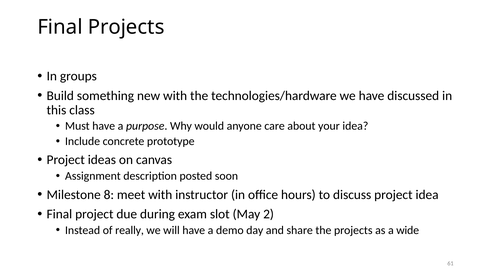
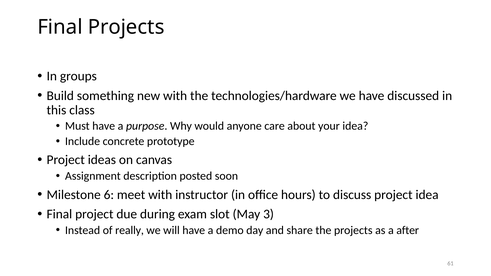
8: 8 -> 6 (109, 195)
2: 2 -> 3 (269, 214)
wide: wide -> after (408, 230)
